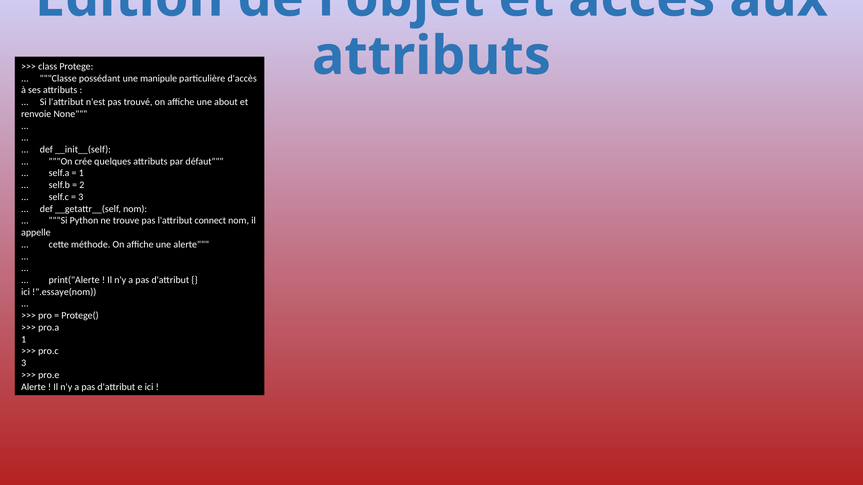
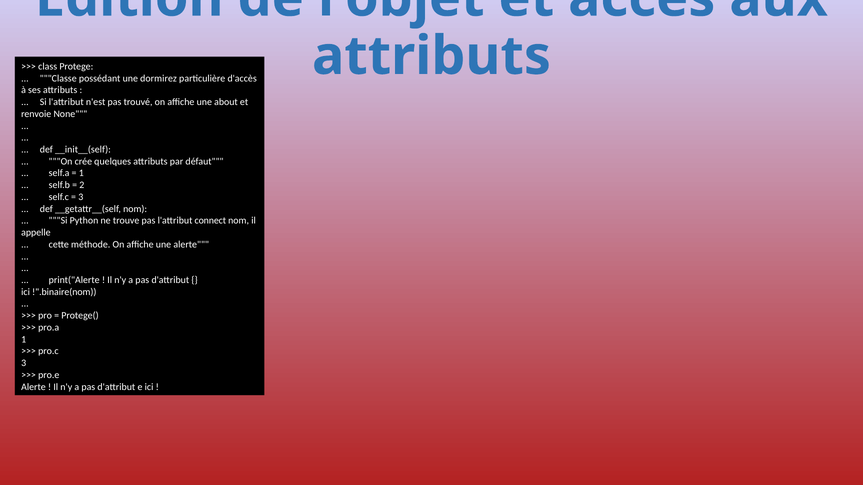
manipule: manipule -> dormirez (159, 78)
!".essaye(nom: !".essaye(nom -> !".binaire(nom (64, 292)
